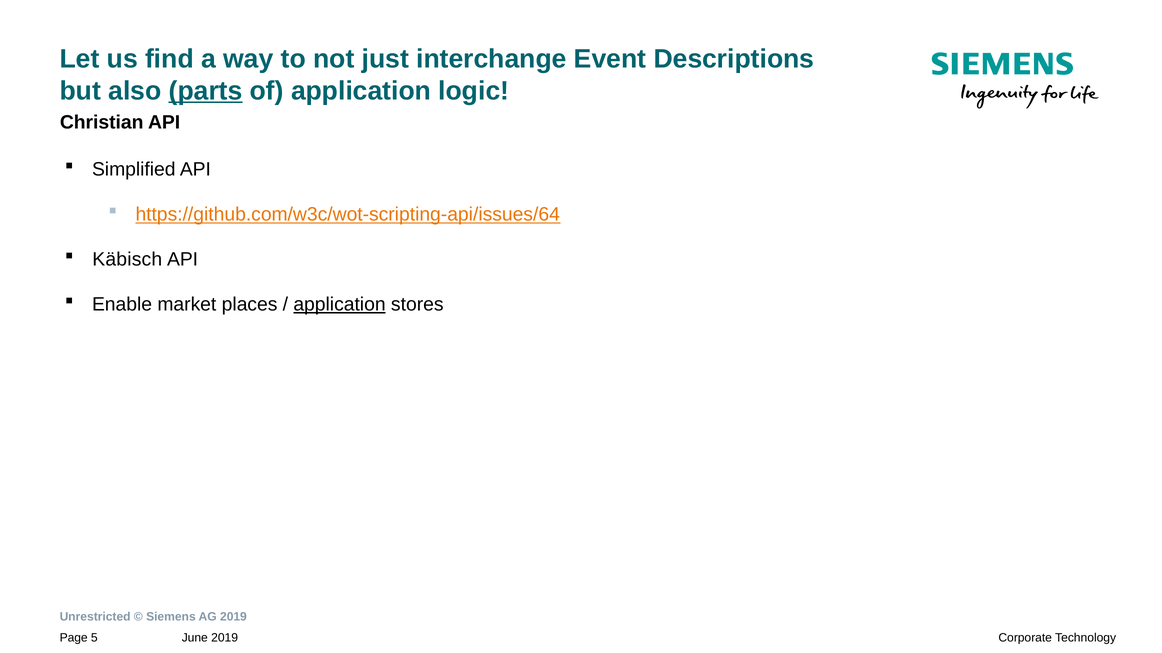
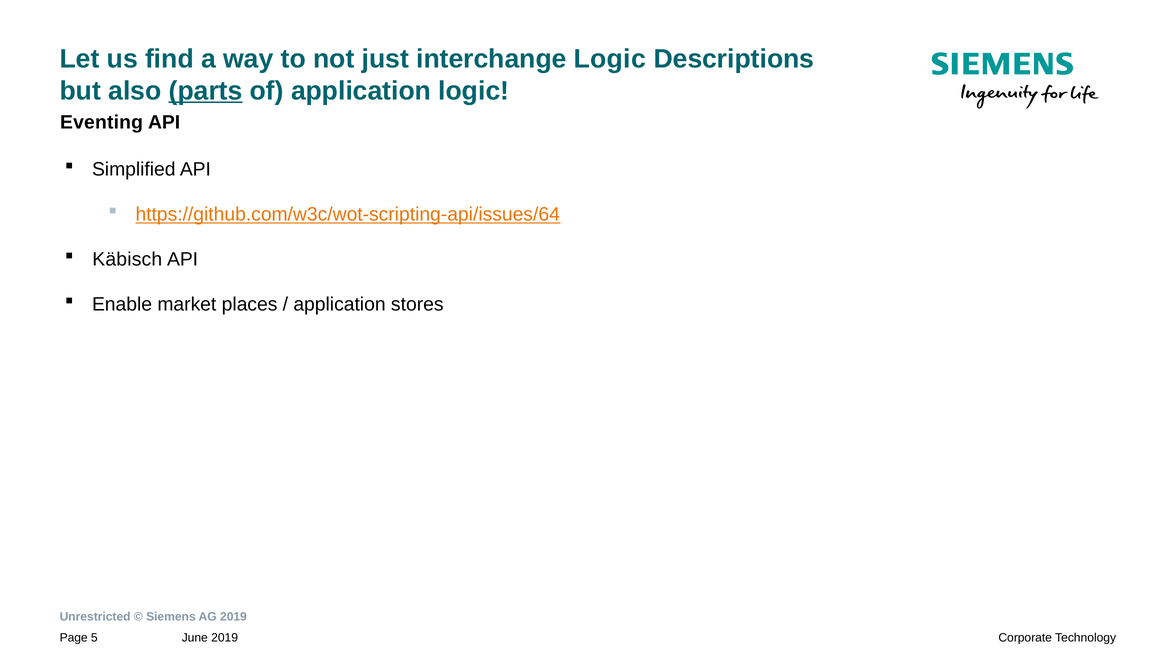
interchange Event: Event -> Logic (610, 59)
Christian: Christian -> Eventing (102, 122)
application underline: present -> none (340, 305)
